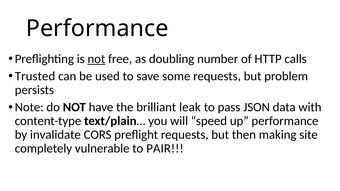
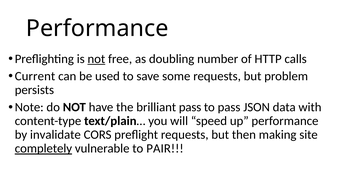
Trusted: Trusted -> Current (35, 76)
brilliant leak: leak -> pass (190, 107)
completely underline: none -> present (43, 149)
